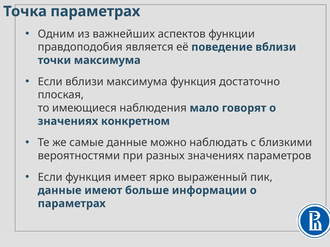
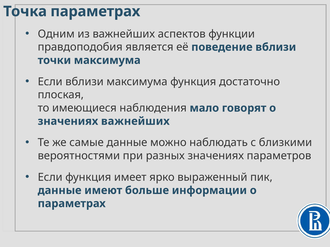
значениях конкретном: конкретном -> важнейших (135, 121)
